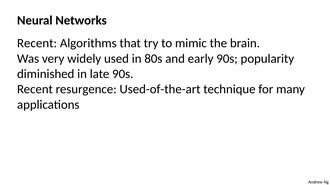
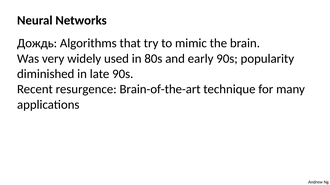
Recent: Recent -> Дождь (37, 43)
Used-of-the-art: Used-of-the-art -> Brain-of-the-art (160, 90)
